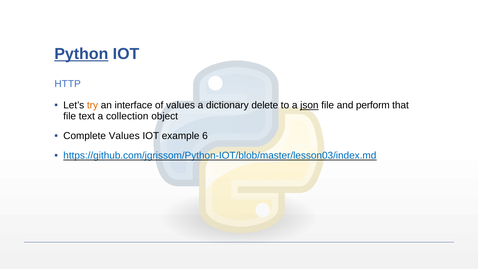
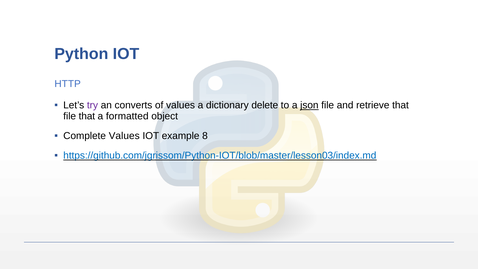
Python underline: present -> none (81, 54)
try colour: orange -> purple (92, 105)
interface: interface -> converts (133, 105)
perform: perform -> retrieve (373, 105)
file text: text -> that (87, 116)
collection: collection -> formatted (127, 116)
6: 6 -> 8 (205, 136)
